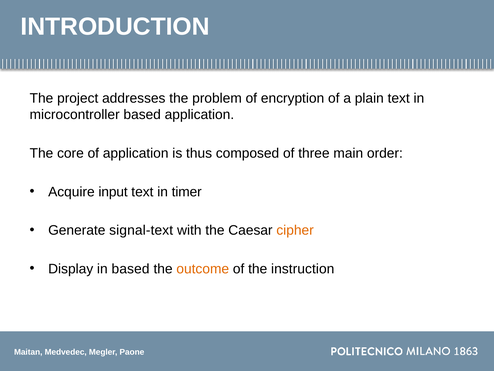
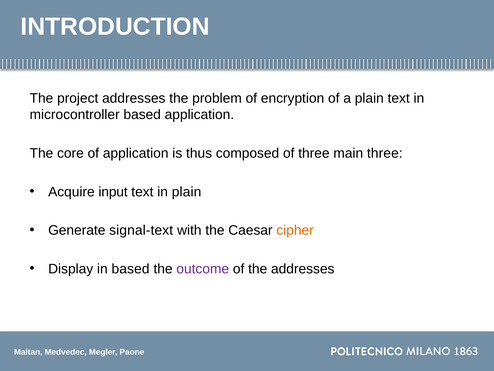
main order: order -> three (385, 153)
in timer: timer -> plain (187, 192)
outcome colour: orange -> purple (203, 269)
the instruction: instruction -> addresses (303, 269)
